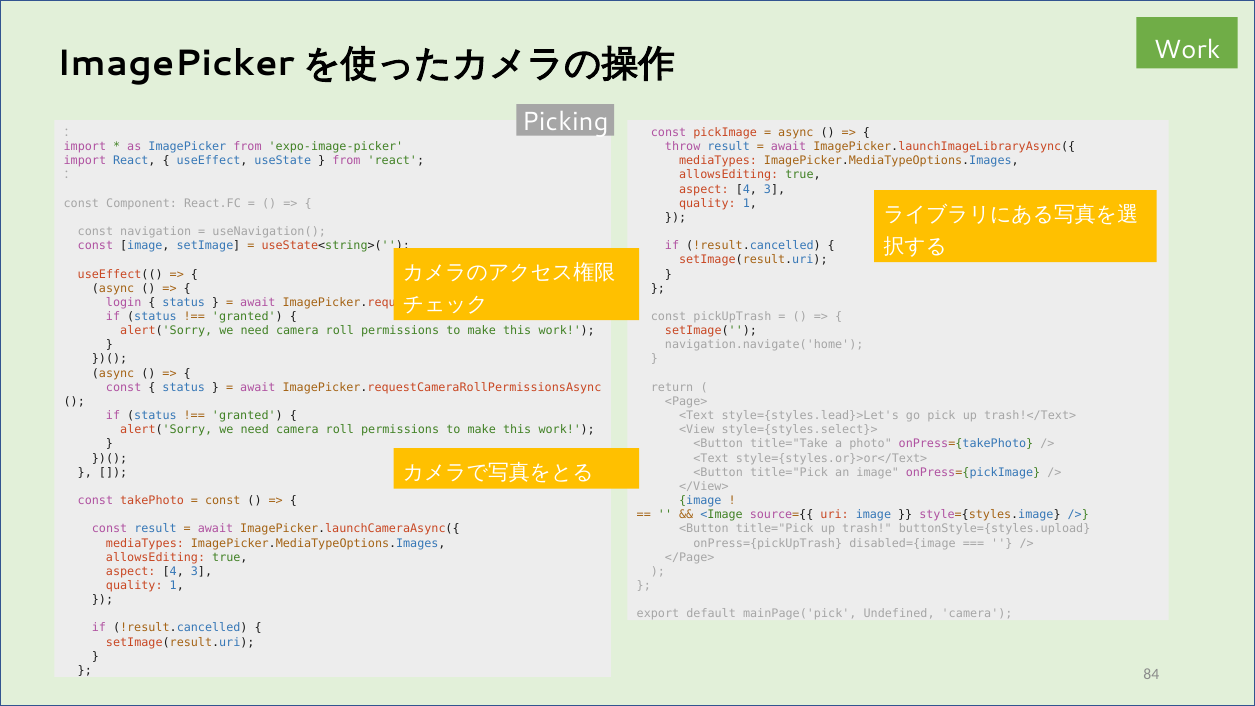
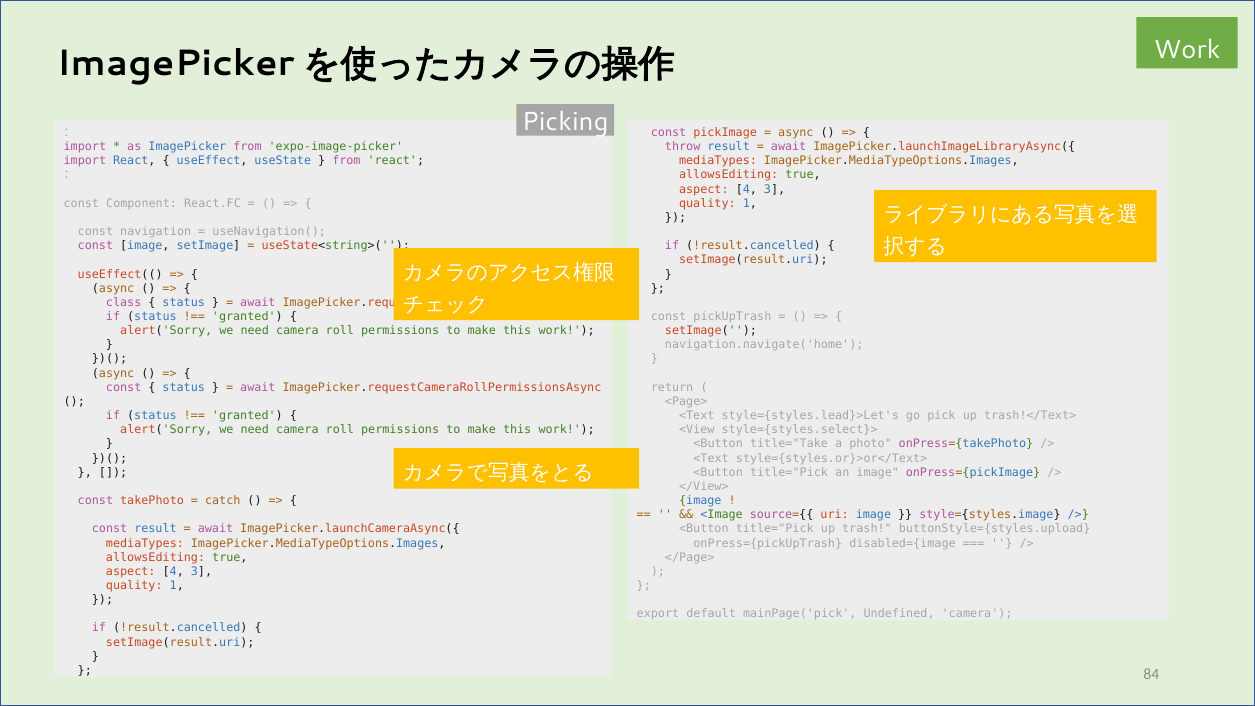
login: login -> class (124, 302)
const: const -> catch (223, 501)
